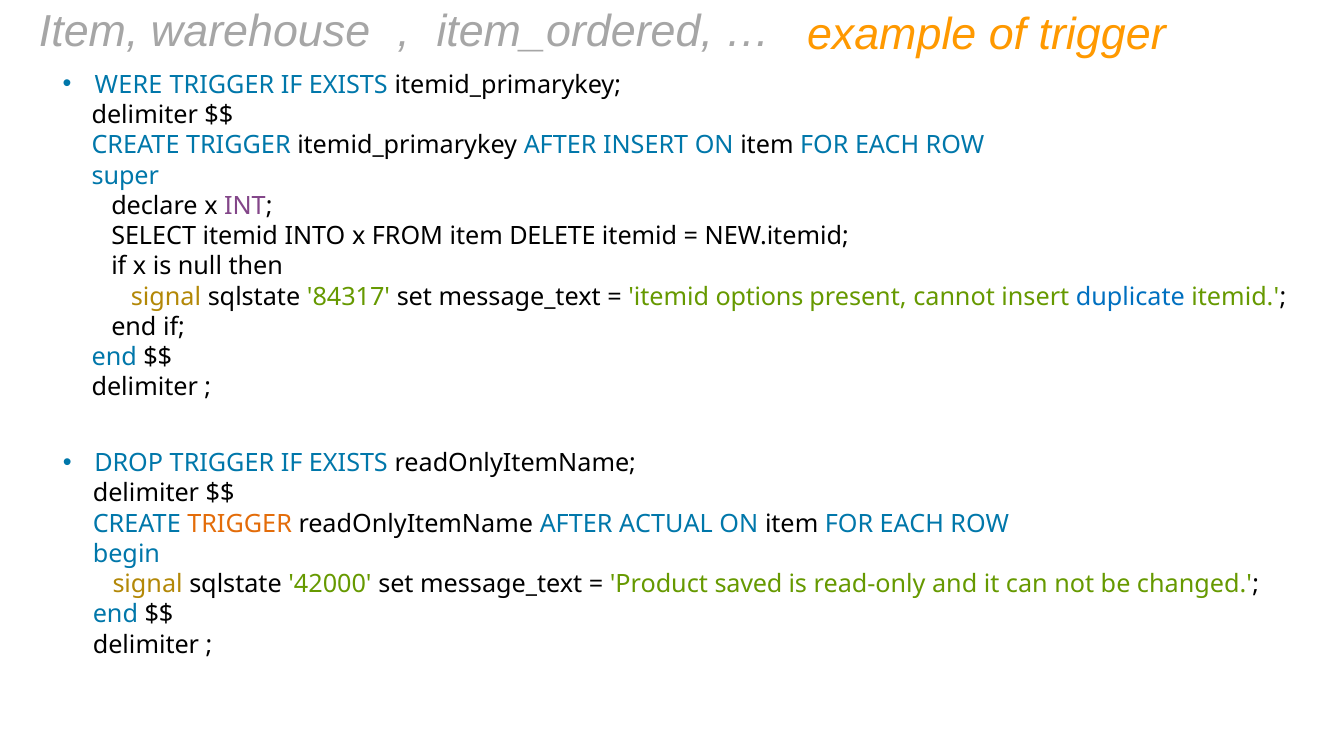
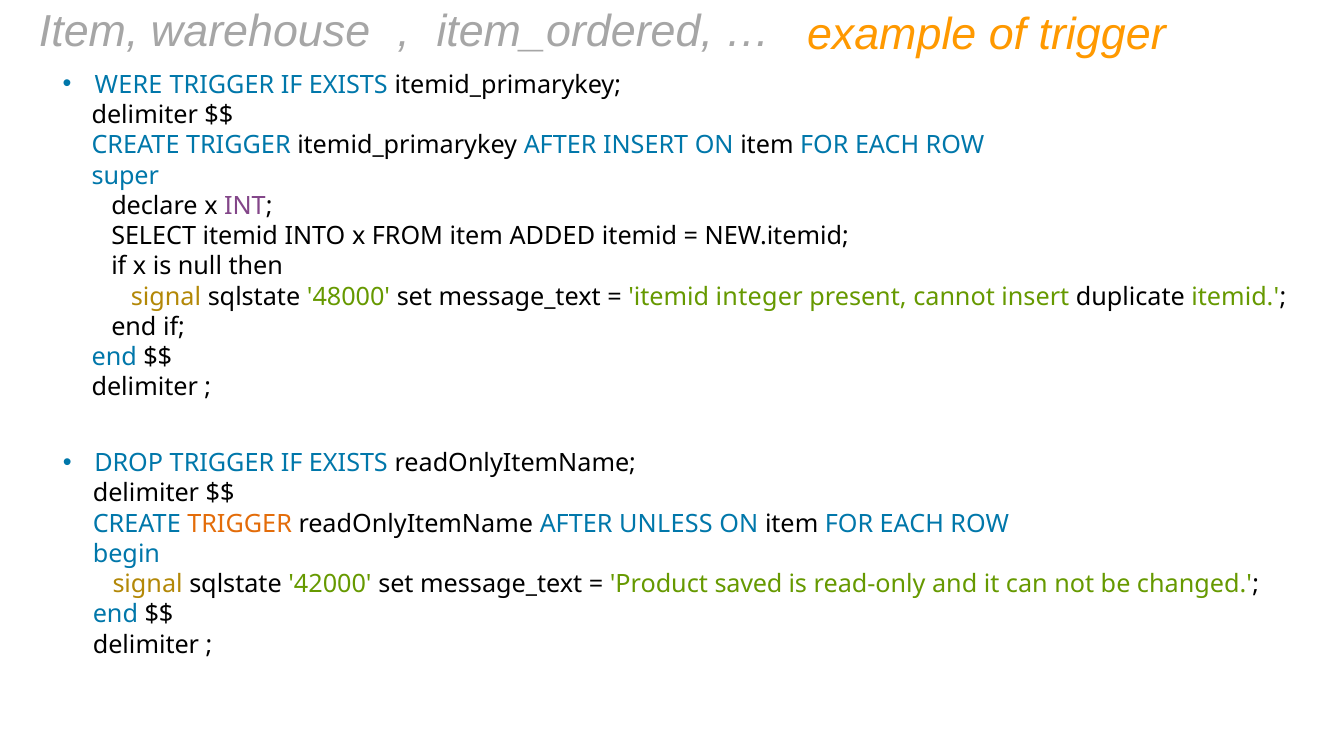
DELETE: DELETE -> ADDED (552, 236)
84317: 84317 -> 48000 (348, 297)
options: options -> integer (759, 297)
duplicate colour: blue -> black (1130, 297)
ACTUAL: ACTUAL -> UNLESS (666, 524)
